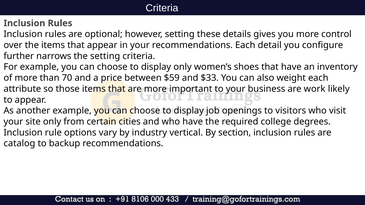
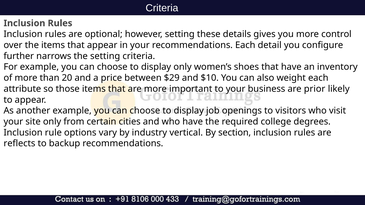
70: 70 -> 20 (67, 78)
$59: $59 -> $29 (172, 78)
$33: $33 -> $10 (210, 78)
work: work -> prior (315, 89)
catalog: catalog -> reflects (19, 144)
